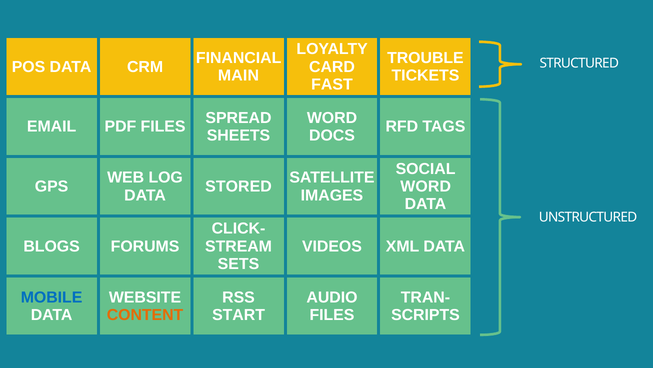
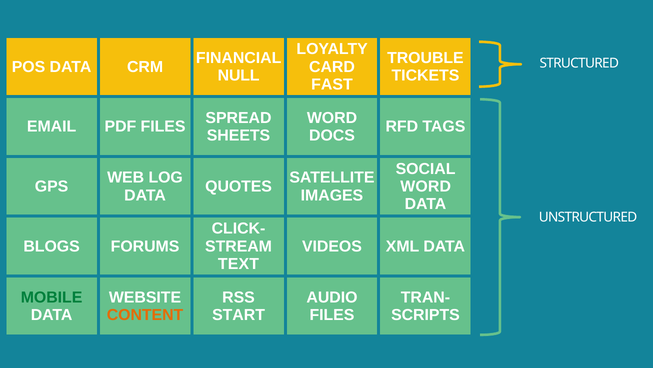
MAIN: MAIN -> NULL (239, 76)
STORED: STORED -> QUOTES (239, 186)
SETS: SETS -> TEXT (238, 264)
MOBILE colour: blue -> green (52, 297)
